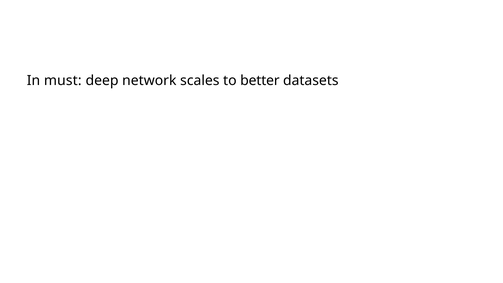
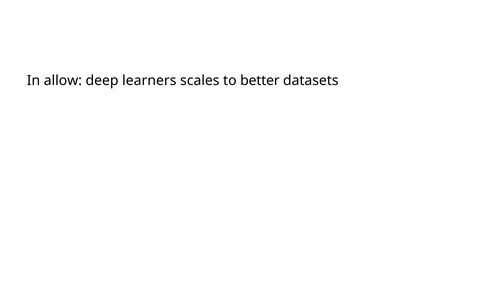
must: must -> allow (63, 81)
network: network -> learners (149, 81)
